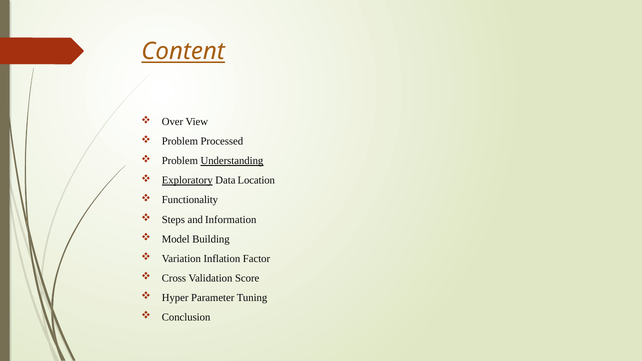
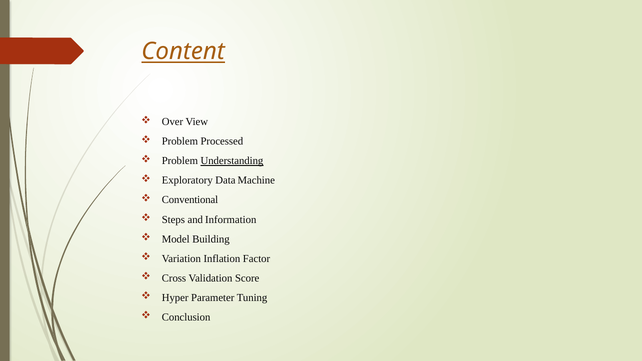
Exploratory underline: present -> none (187, 181)
Location: Location -> Machine (256, 181)
Functionality: Functionality -> Conventional (190, 200)
